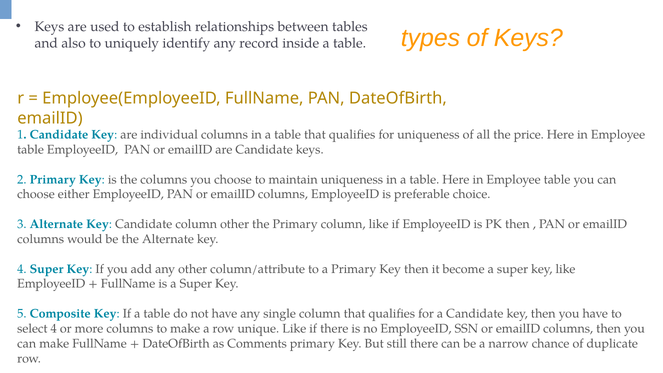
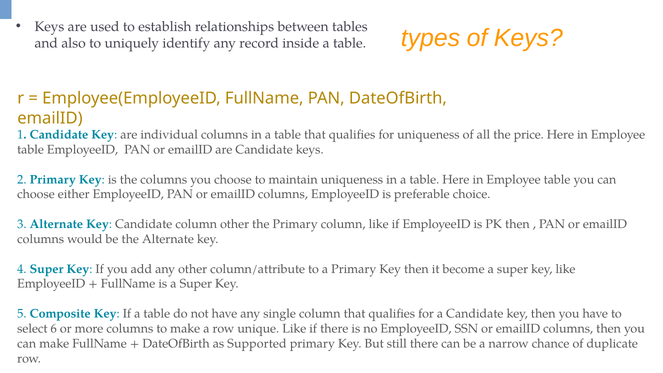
select 4: 4 -> 6 (54, 329)
Comments: Comments -> Supported (257, 343)
